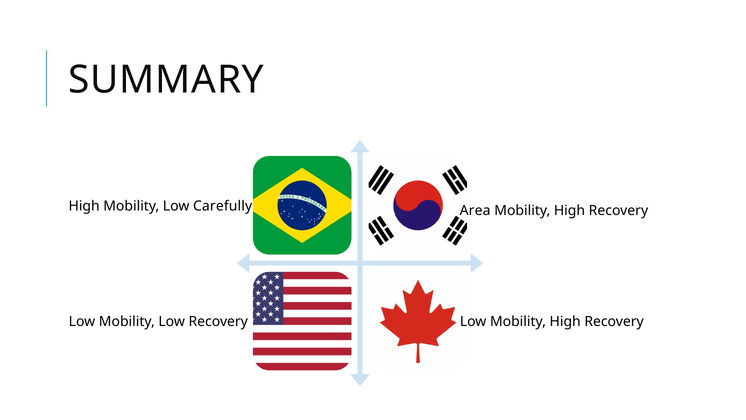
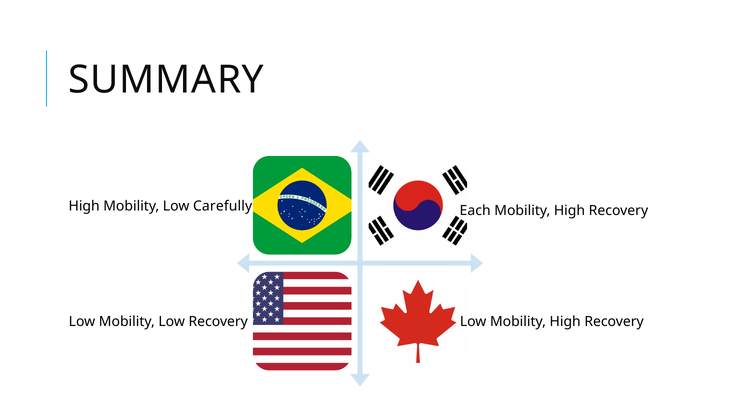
Area: Area -> Each (475, 211)
